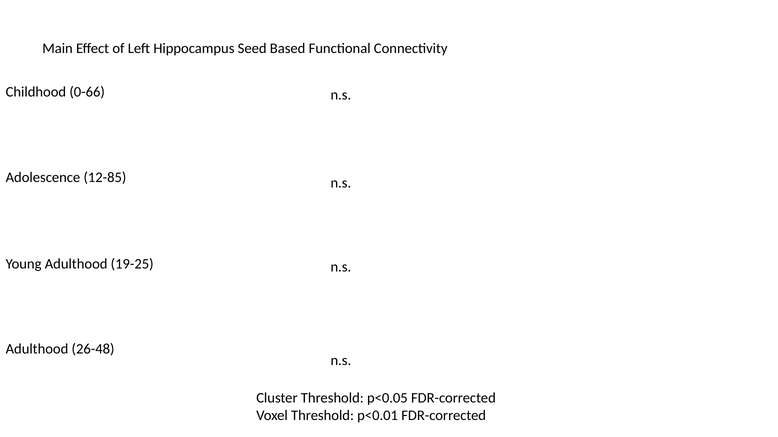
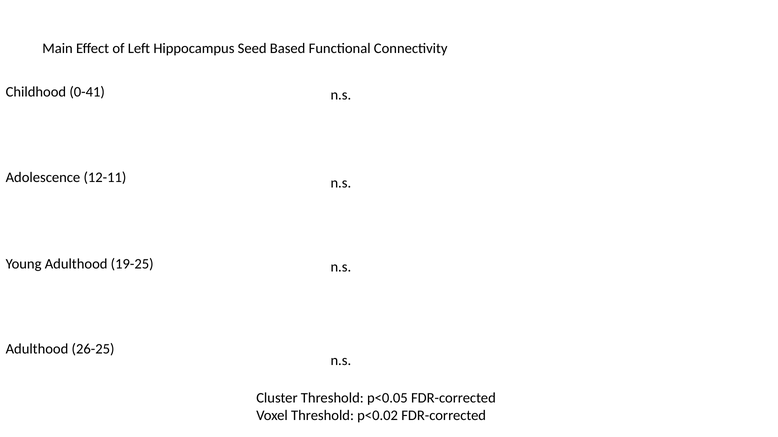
0-66: 0-66 -> 0-41 (87, 92)
12-85: 12-85 -> 12-11 (105, 178)
26-48: 26-48 -> 26-25 (93, 349)
p<0.01: p<0.01 -> p<0.02 (378, 416)
